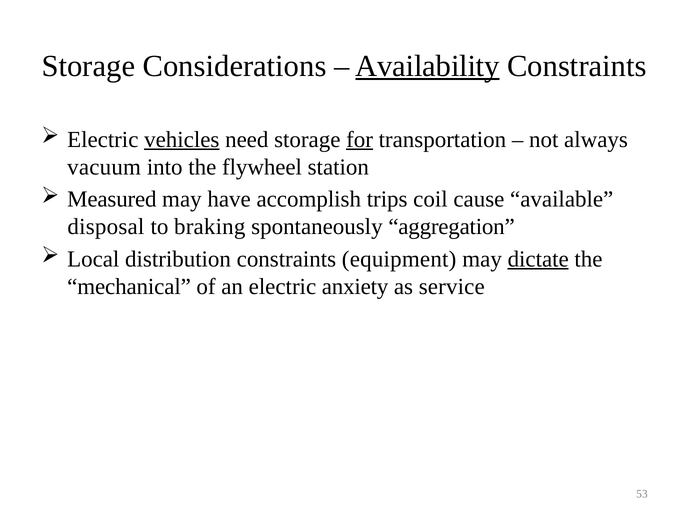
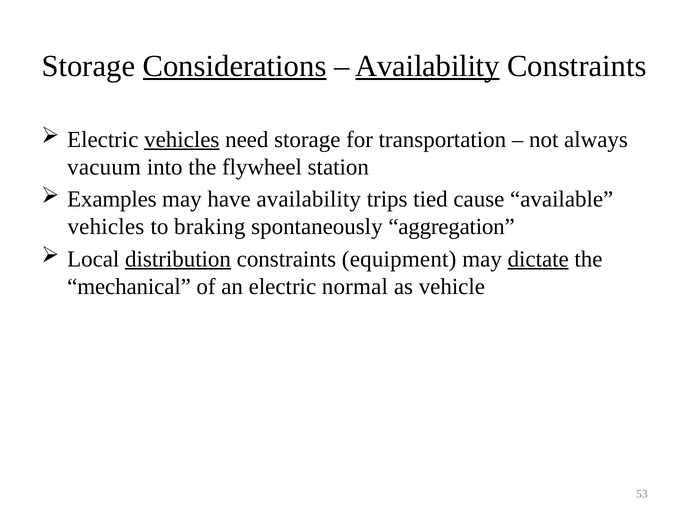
Considerations underline: none -> present (235, 66)
for underline: present -> none (360, 139)
Measured: Measured -> Examples (112, 199)
have accomplish: accomplish -> availability (309, 199)
coil: coil -> tied (430, 199)
disposal: disposal -> vehicles (106, 227)
distribution underline: none -> present (178, 259)
anxiety: anxiety -> normal (355, 286)
service: service -> vehicle (452, 286)
